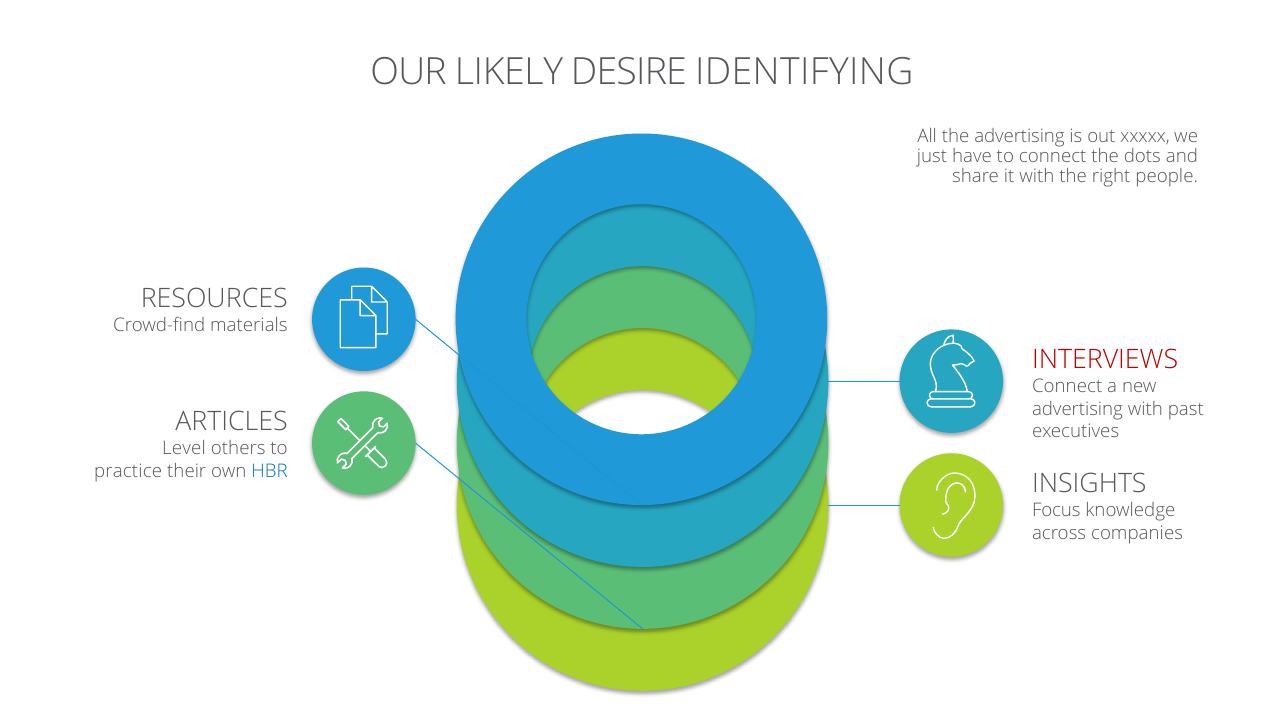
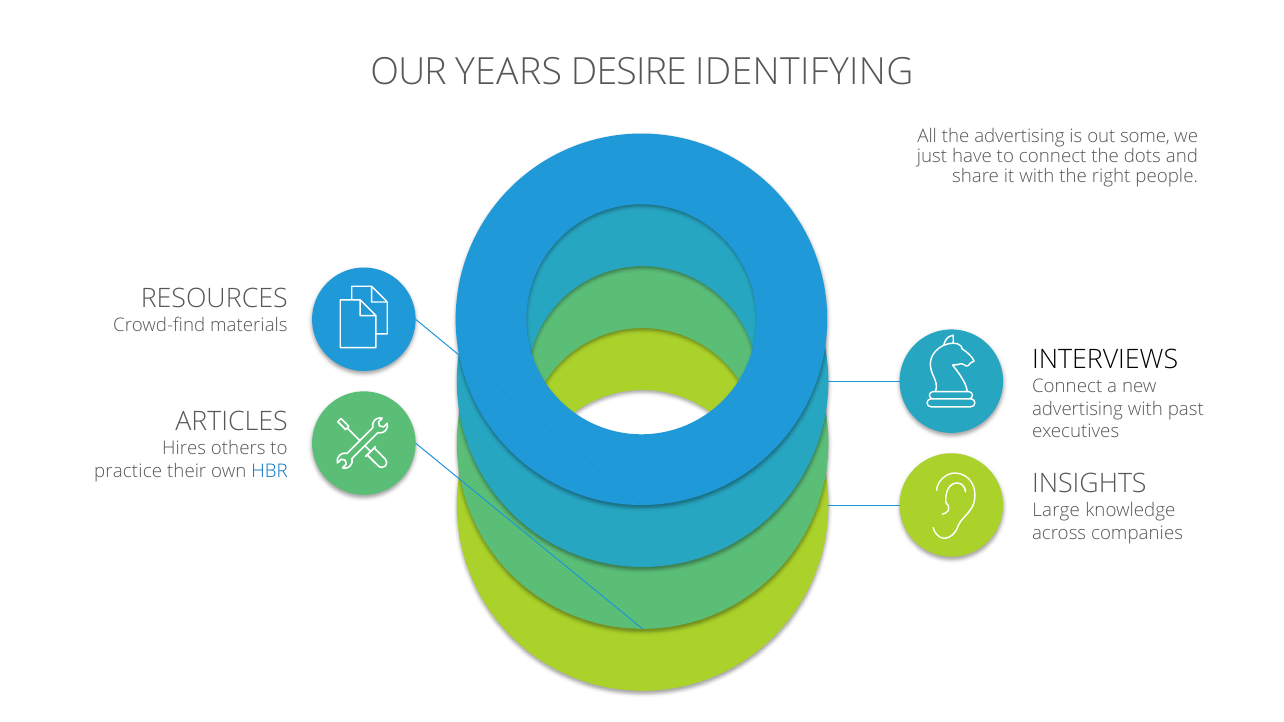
LIKELY: LIKELY -> YEARS (509, 72)
xxxxx: xxxxx -> some (1145, 137)
INTERVIEWS colour: red -> black (1105, 360)
Level: Level -> Hires (184, 449)
Focus: Focus -> Large (1056, 511)
